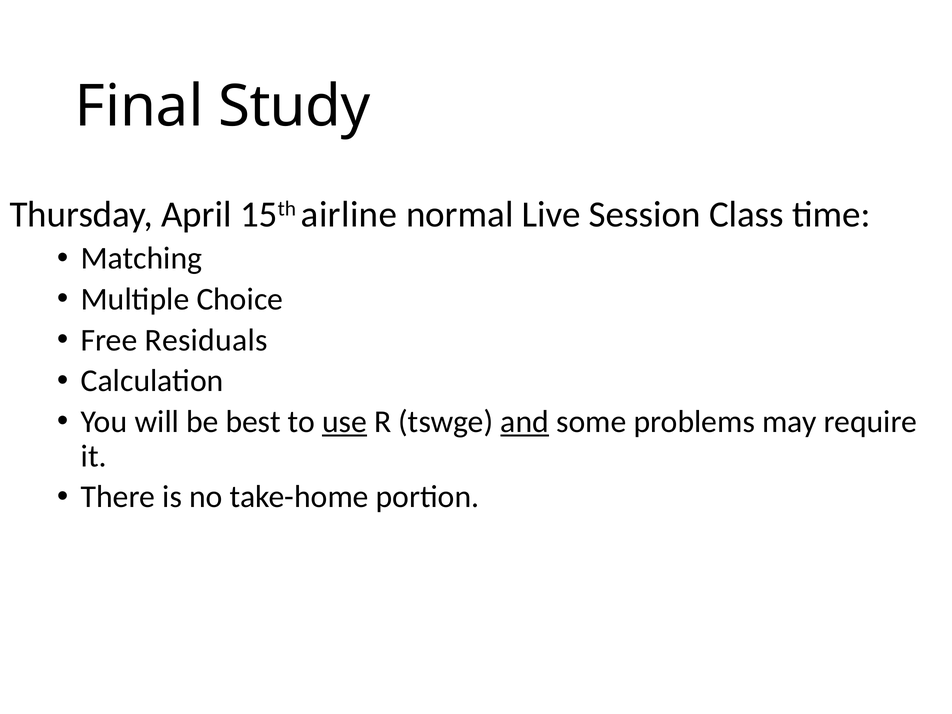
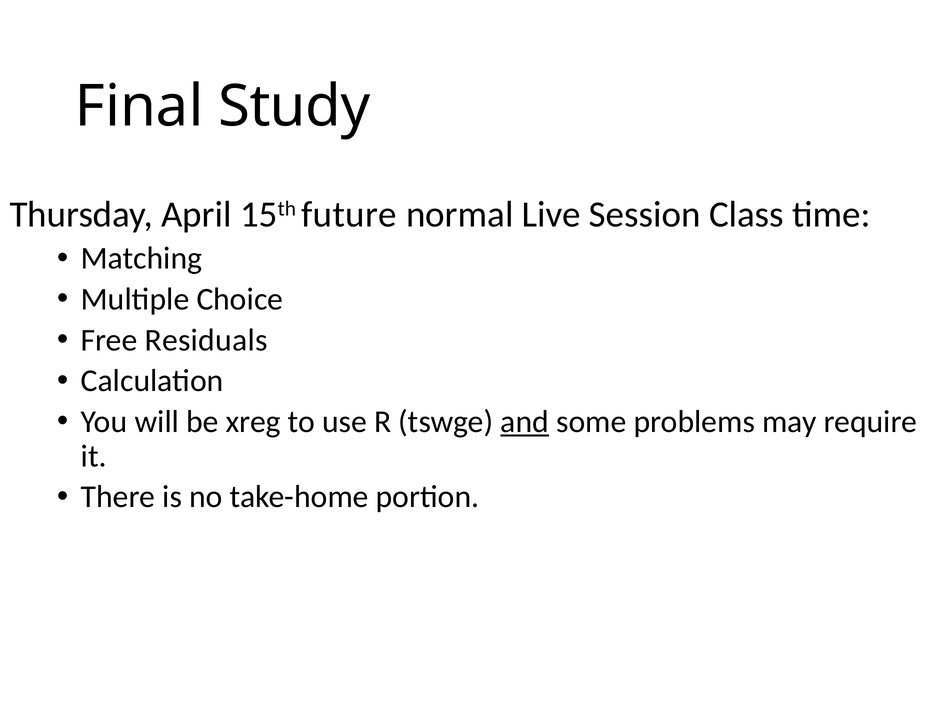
airline: airline -> future (349, 215)
best: best -> xreg (253, 422)
use underline: present -> none (344, 422)
